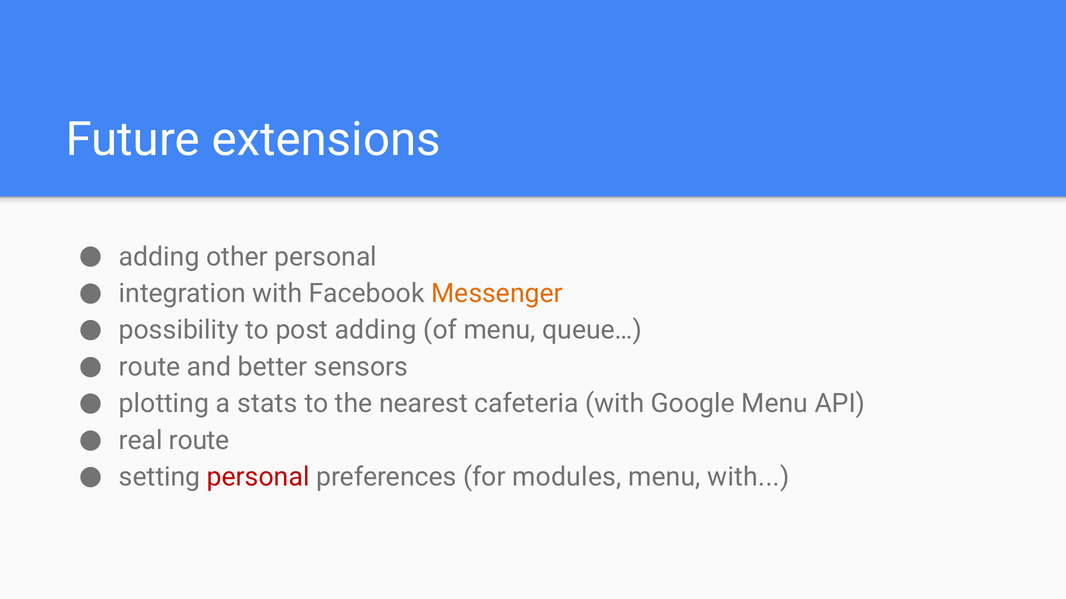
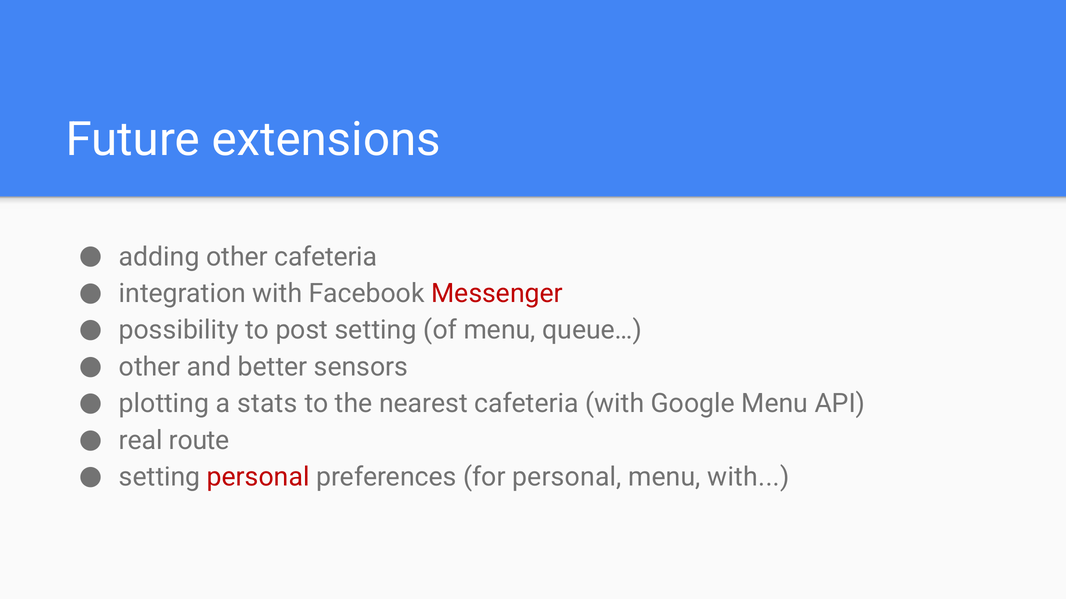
other personal: personal -> cafeteria (326, 257)
Messenger colour: orange -> red (497, 294)
post adding: adding -> setting (376, 331)
route: route -> other (150, 367)
for modules: modules -> personal (567, 478)
